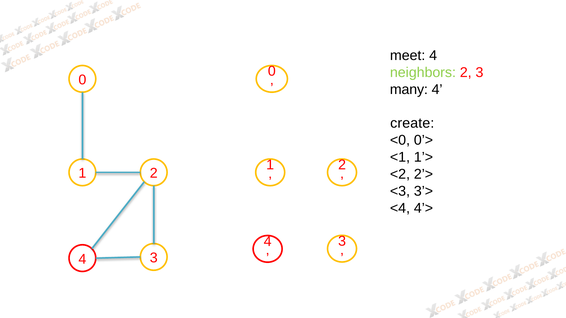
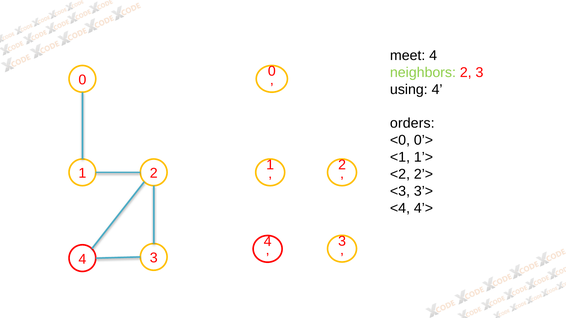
many: many -> using (409, 90)
create: create -> orders (412, 123)
